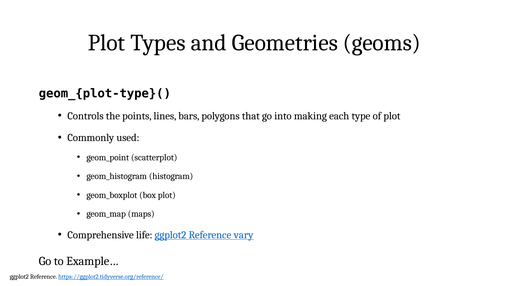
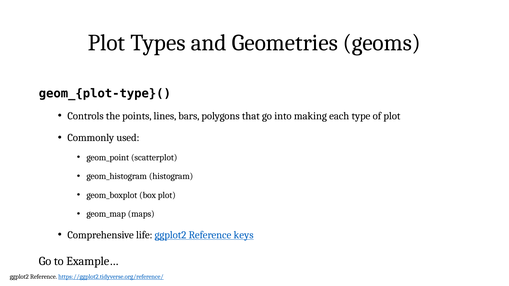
vary: vary -> keys (244, 235)
